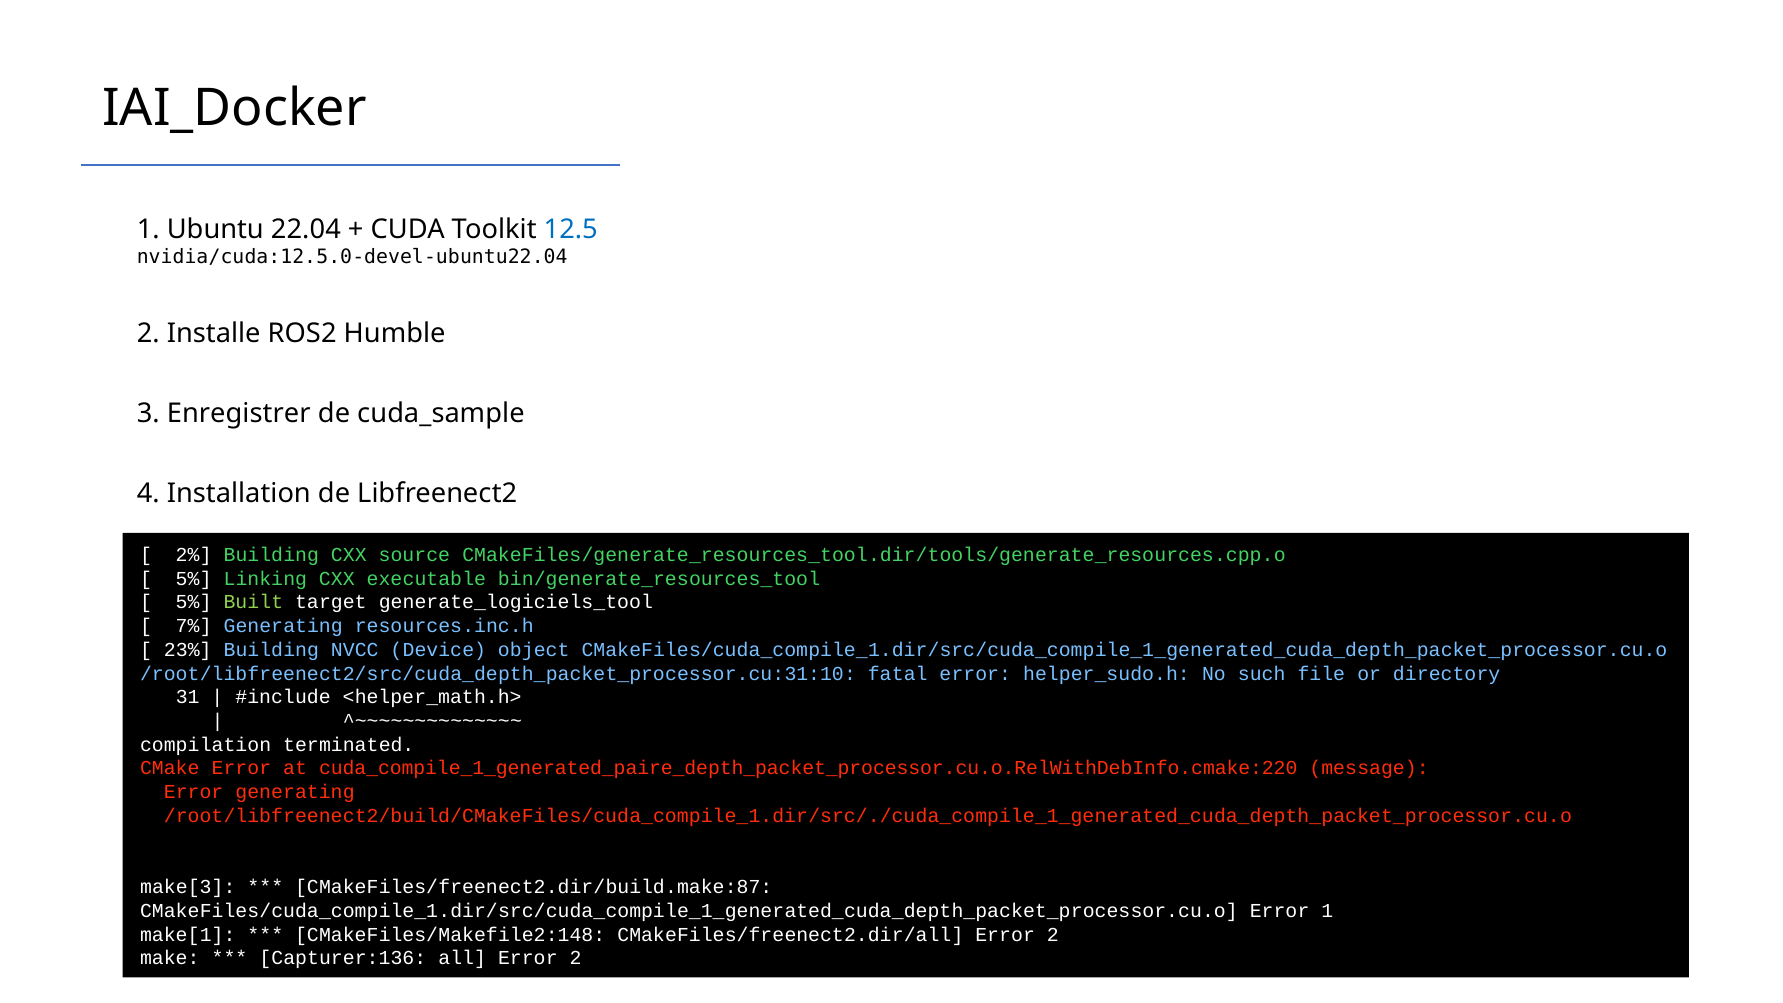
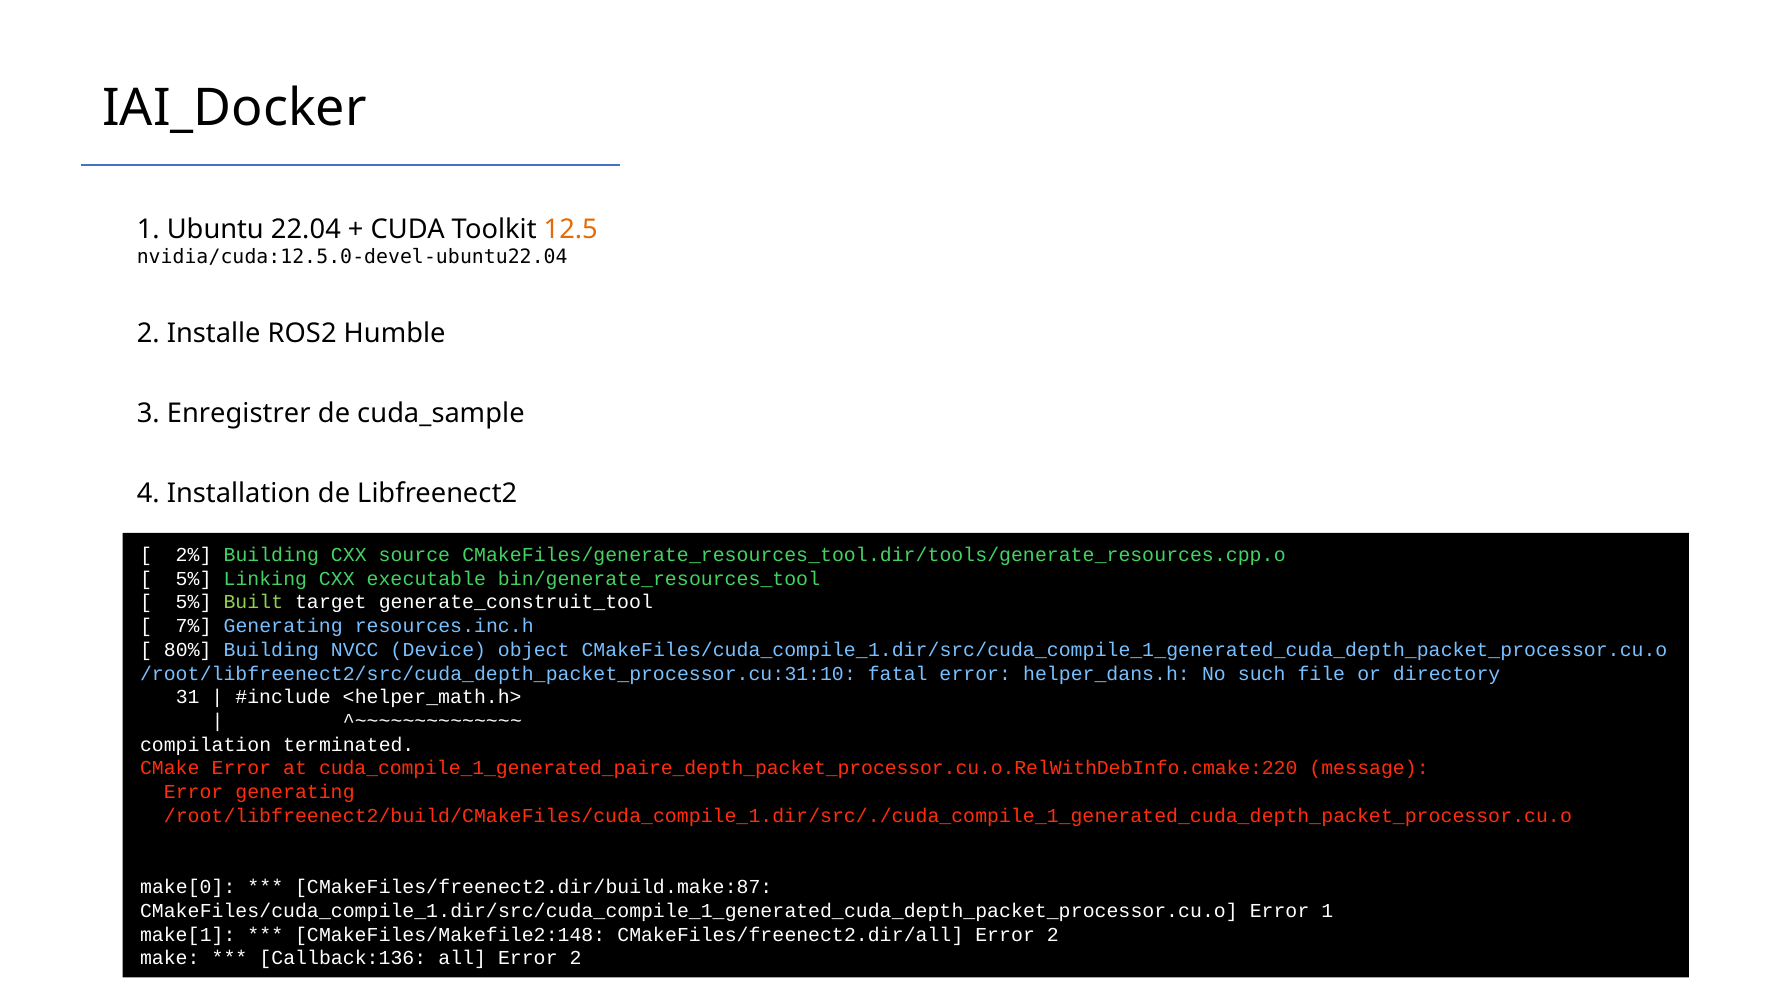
12.5 colour: blue -> orange (571, 230)
generate_logiciels_tool: generate_logiciels_tool -> generate_construit_tool (516, 602)
23%: 23% -> 80% (188, 650)
helper_sudo.h: helper_sudo.h -> helper_dans.h (1106, 673)
make[3: make[3 -> make[0 (188, 887)
Capturer:136: Capturer:136 -> Callback:136 (343, 958)
